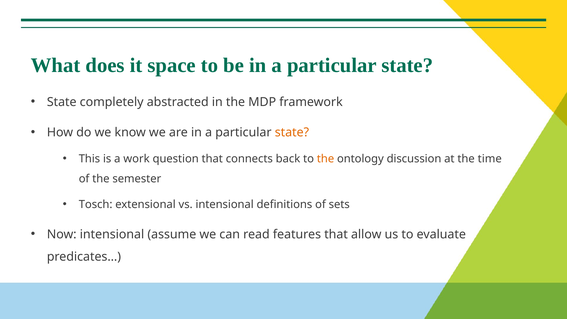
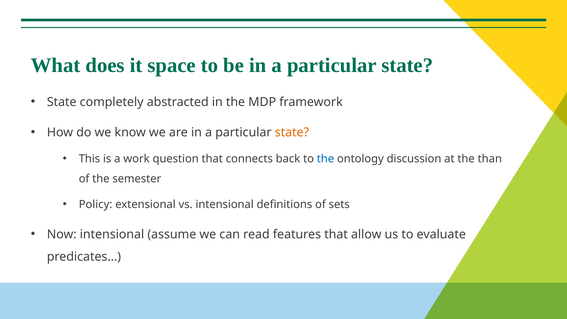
the colour: orange -> blue (326, 159)
time: time -> than (490, 159)
Tosch: Tosch -> Policy (96, 204)
